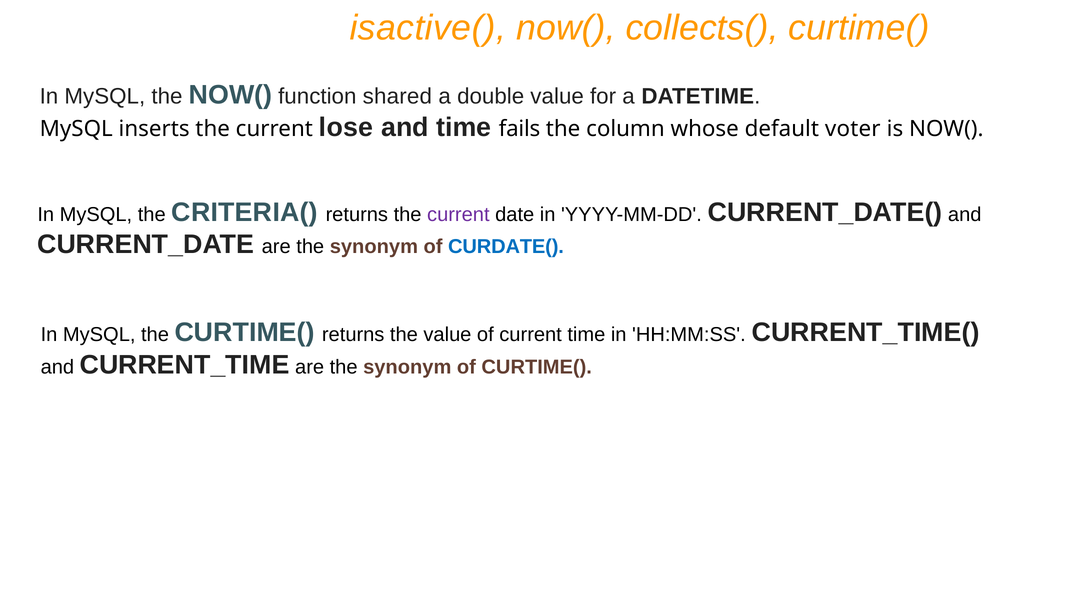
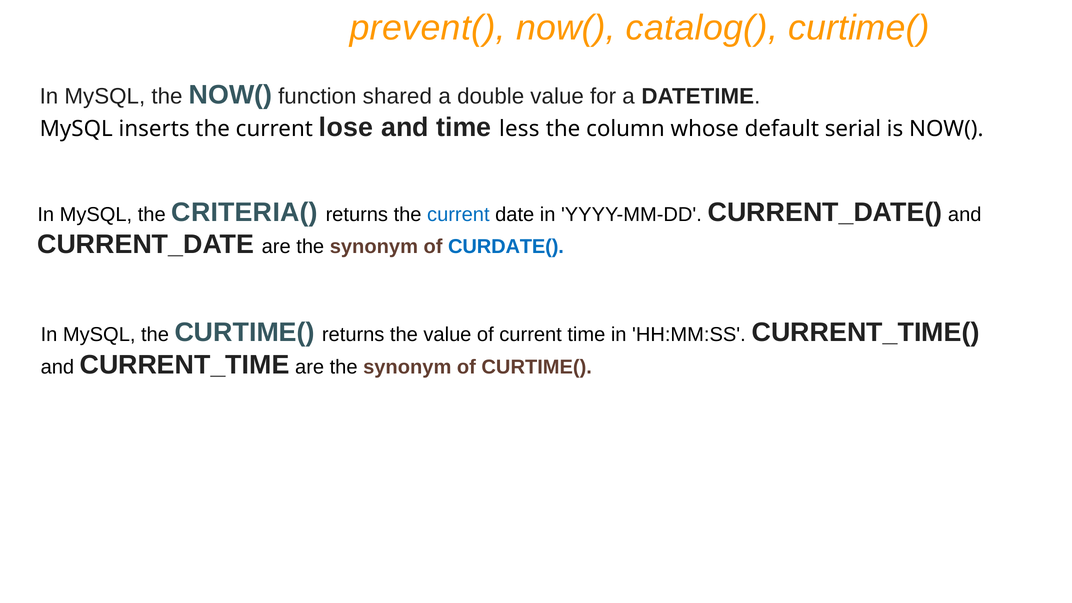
isactive(: isactive( -> prevent( (428, 28)
collects(: collects( -> catalog( (702, 28)
fails: fails -> less (519, 129)
voter: voter -> serial (853, 129)
current colour: purple -> blue (458, 215)
